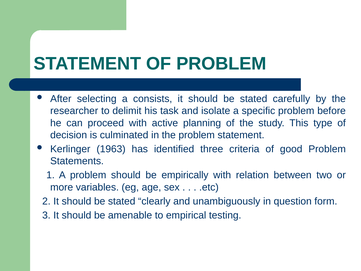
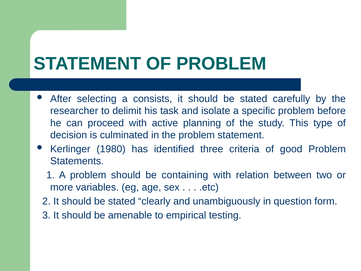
1963: 1963 -> 1980 (111, 149)
empirically: empirically -> containing (185, 175)
